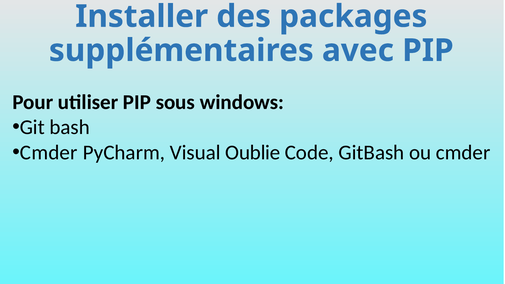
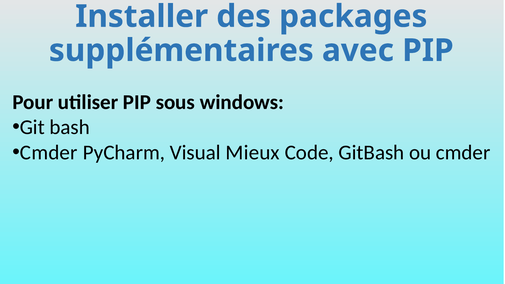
Oublie: Oublie -> Mieux (253, 153)
